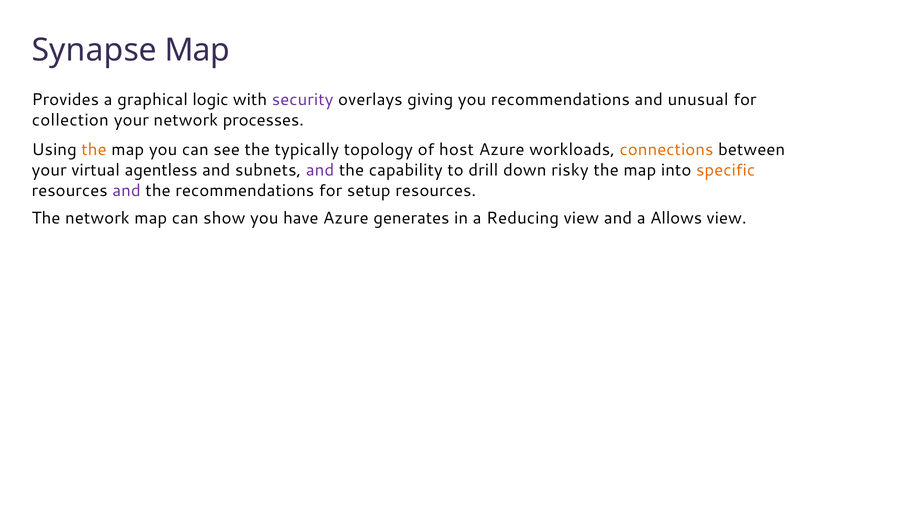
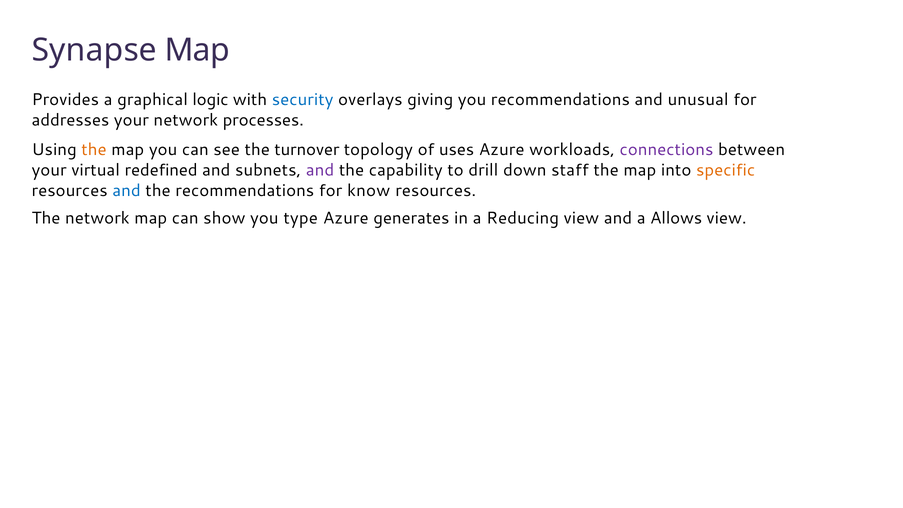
security colour: purple -> blue (303, 100)
collection: collection -> addresses (70, 120)
typically: typically -> turnover (307, 150)
host: host -> uses (457, 150)
connections colour: orange -> purple (666, 150)
agentless: agentless -> redefined (161, 170)
risky: risky -> staff (570, 170)
and colour: purple -> blue (127, 191)
setup: setup -> know (369, 191)
have: have -> type (301, 218)
